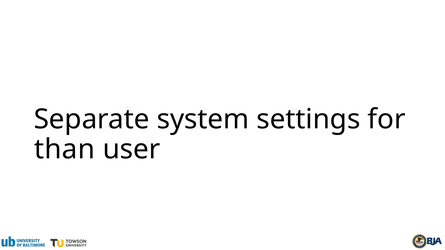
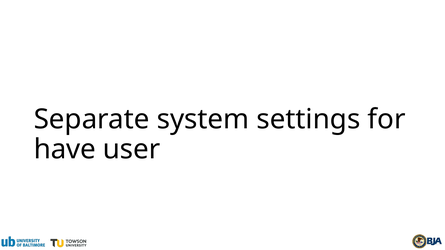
than: than -> have (65, 150)
